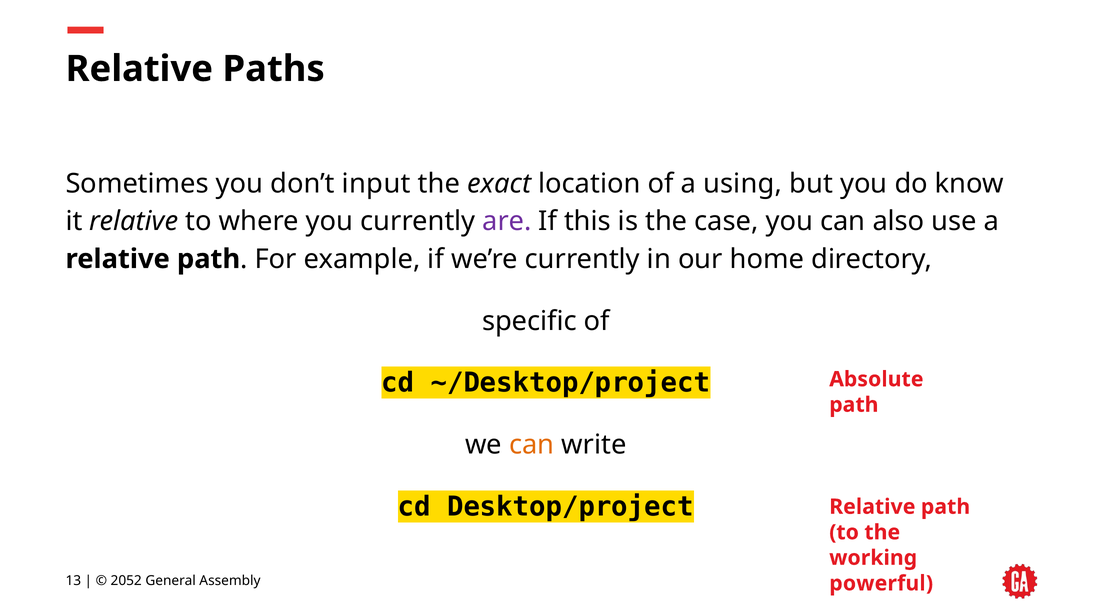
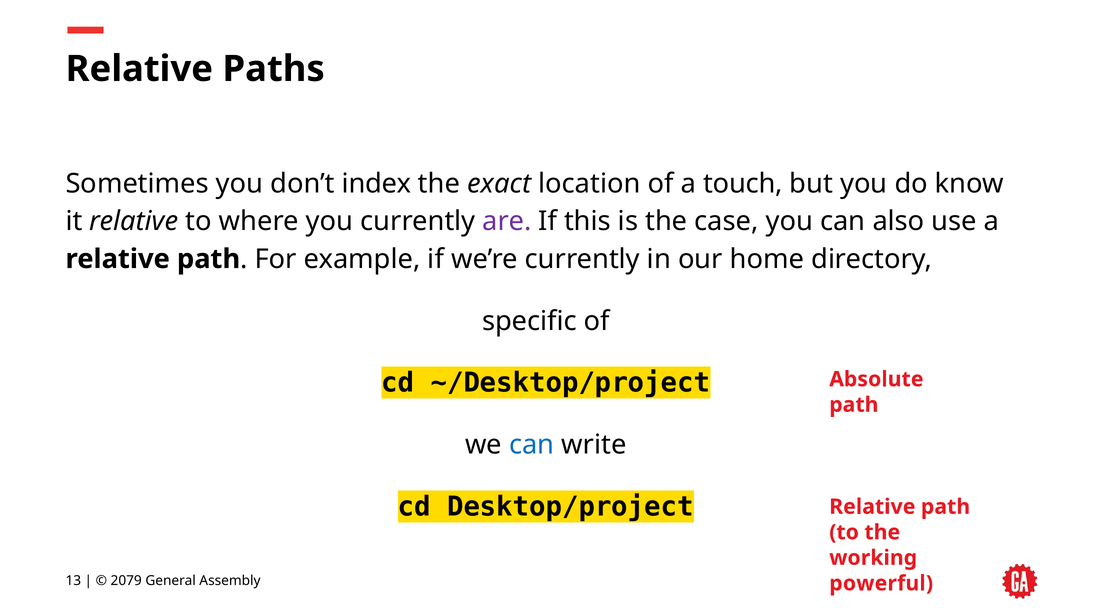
input: input -> index (377, 184)
using: using -> touch (743, 184)
can colour: orange -> blue (532, 445)
2052: 2052 -> 2079 (126, 581)
